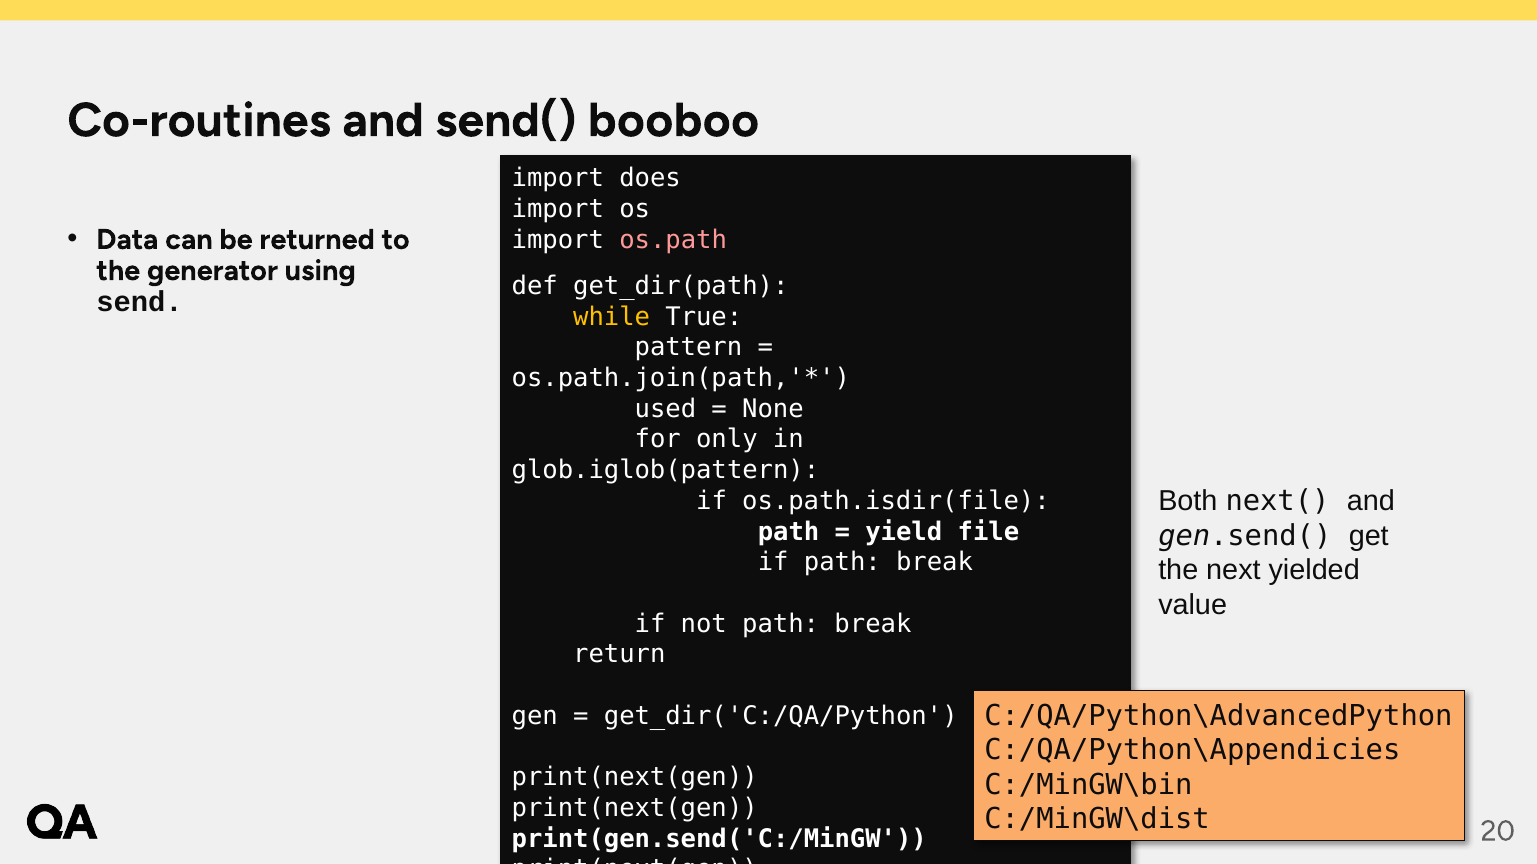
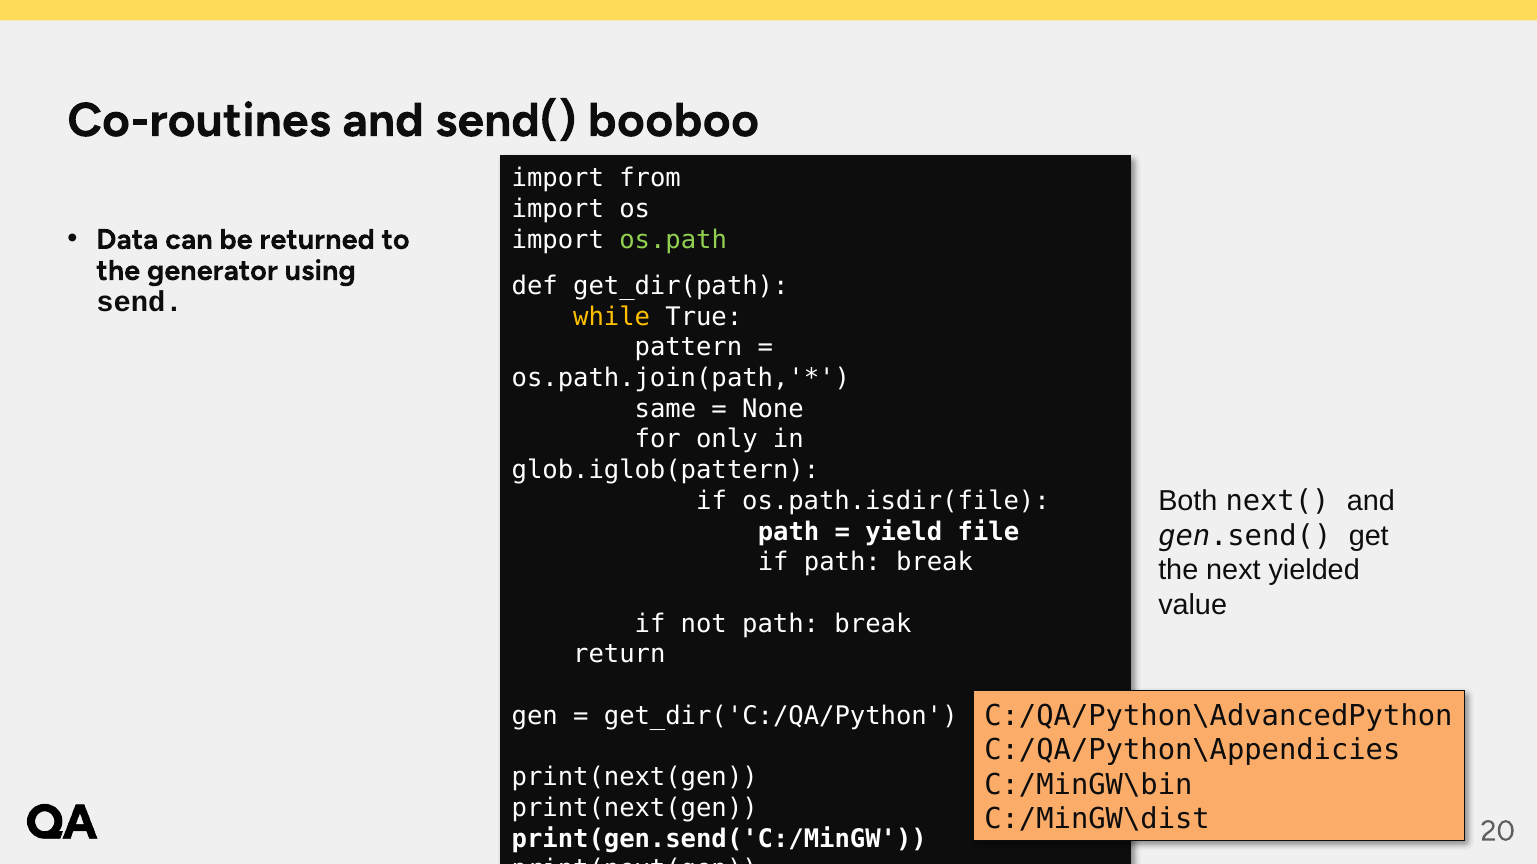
does: does -> from (650, 179)
os.path colour: pink -> light green (673, 240)
used: used -> same (665, 409)
